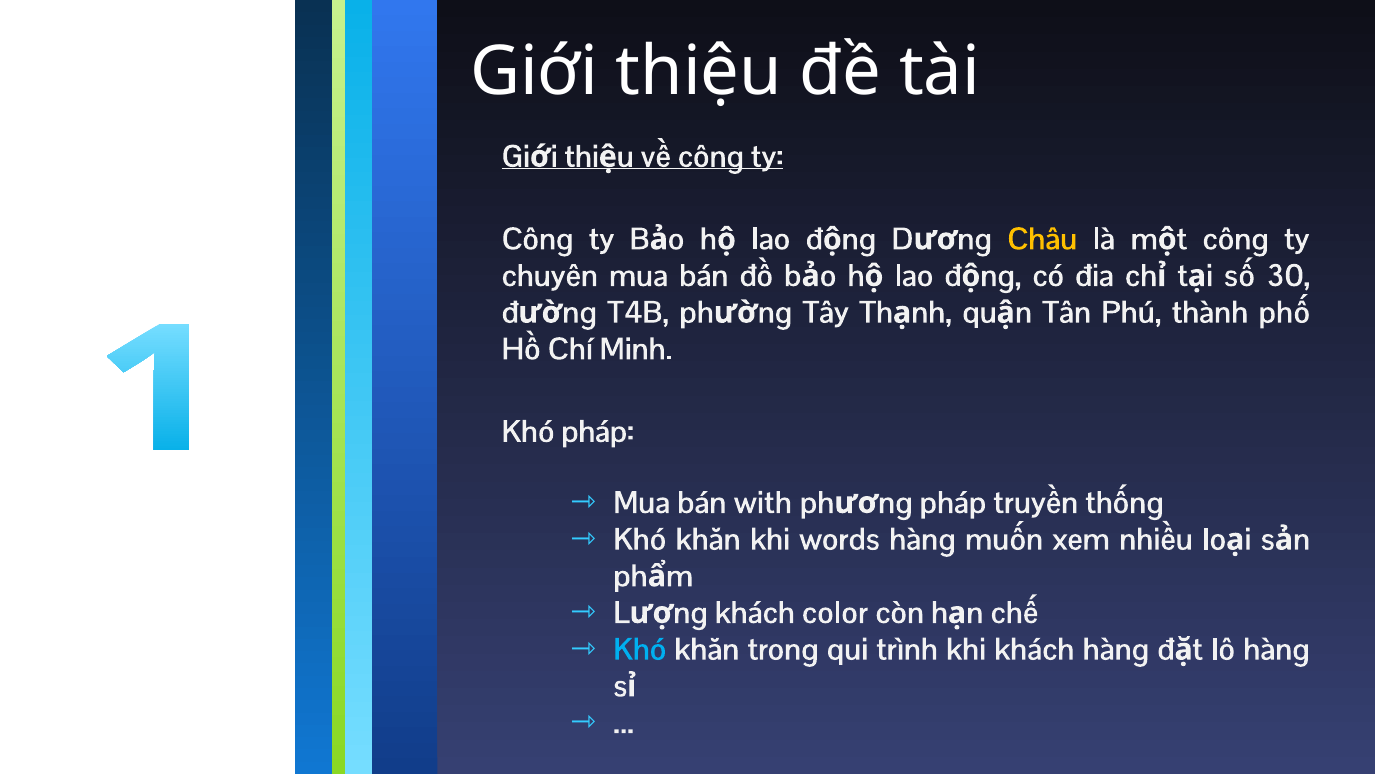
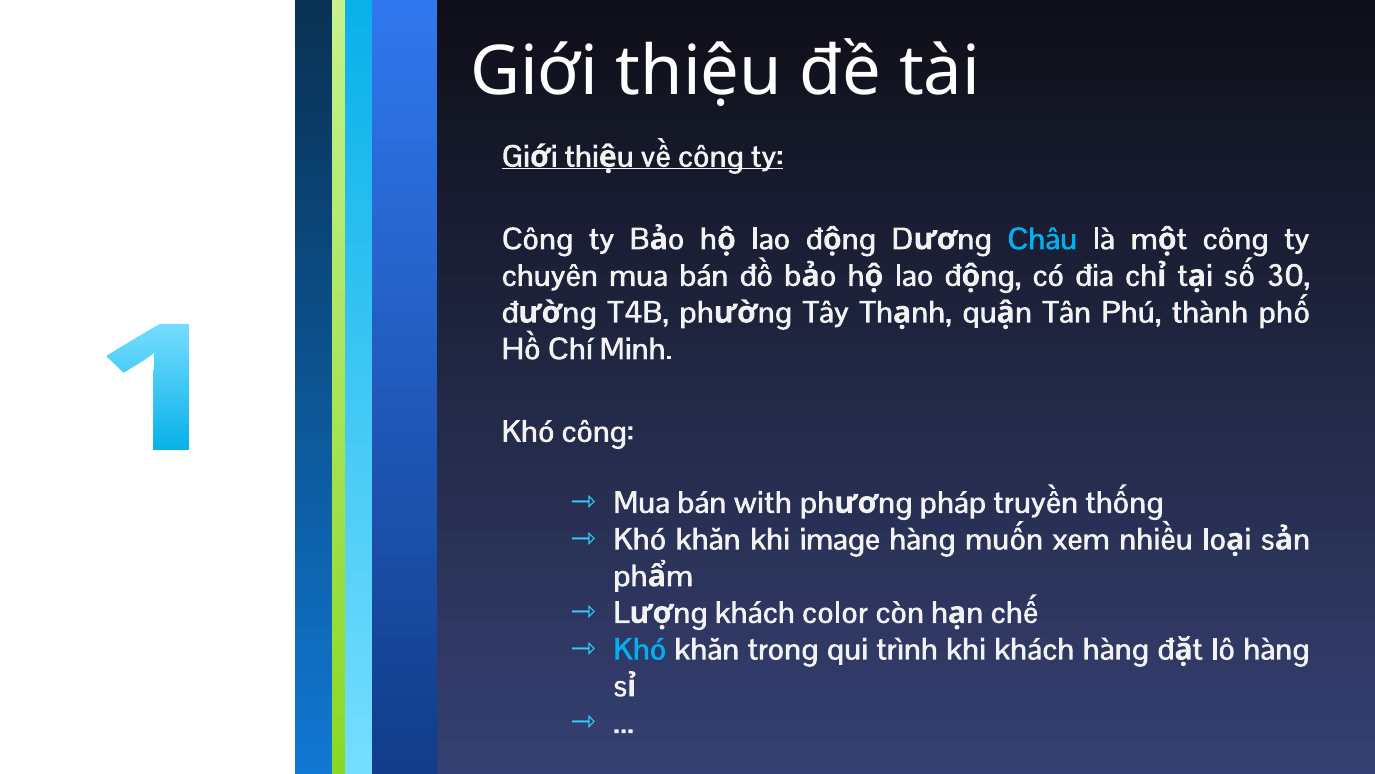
Châu colour: yellow -> light blue (1042, 239)
Khó pháp: pháp -> công (598, 432)
words: words -> image (840, 539)
